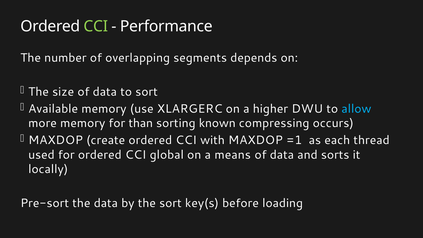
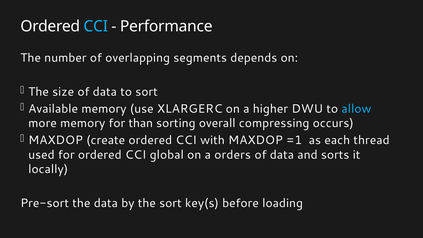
CCI colour: light green -> light blue (96, 26)
known: known -> overall (217, 123)
means: means -> orders (233, 155)
